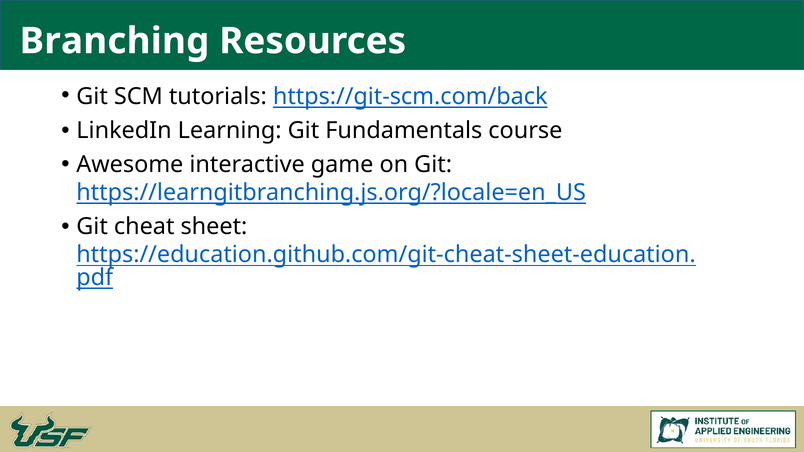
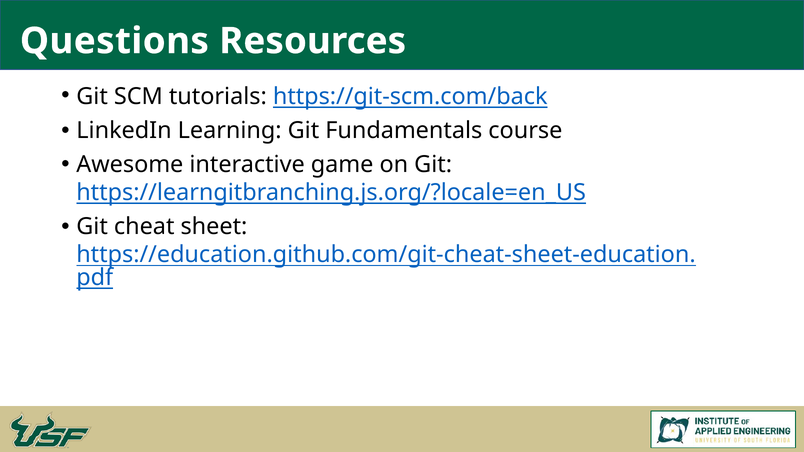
Branching: Branching -> Questions (114, 41)
